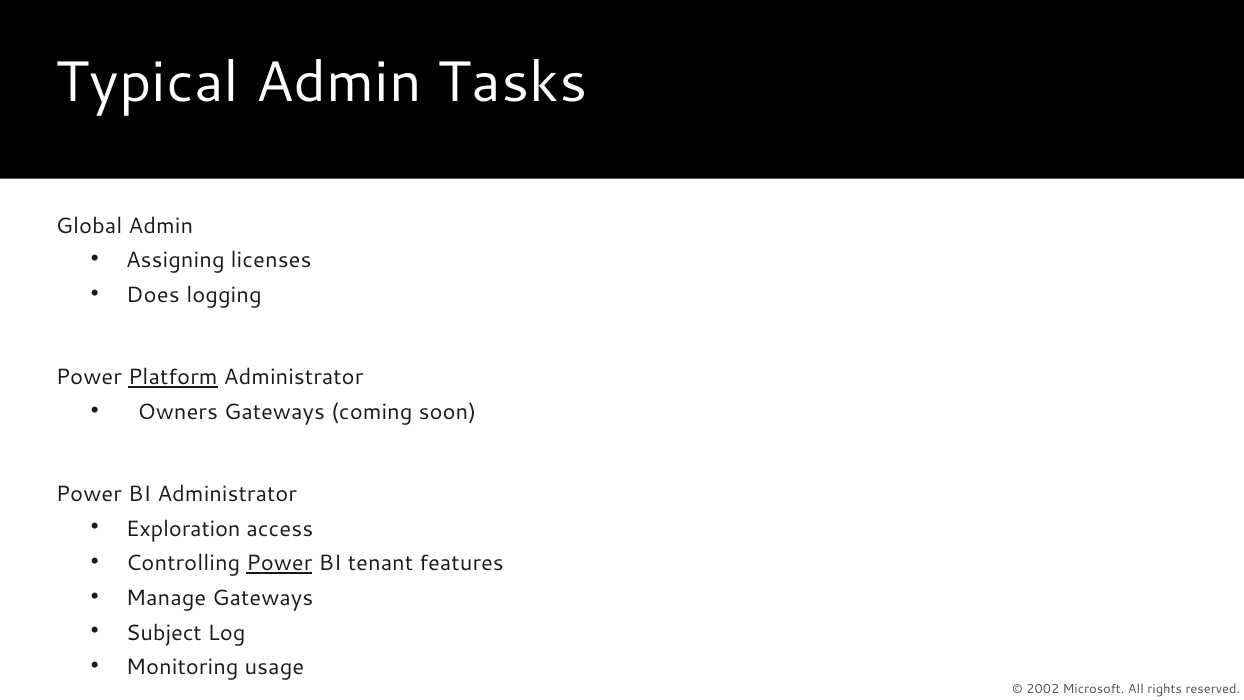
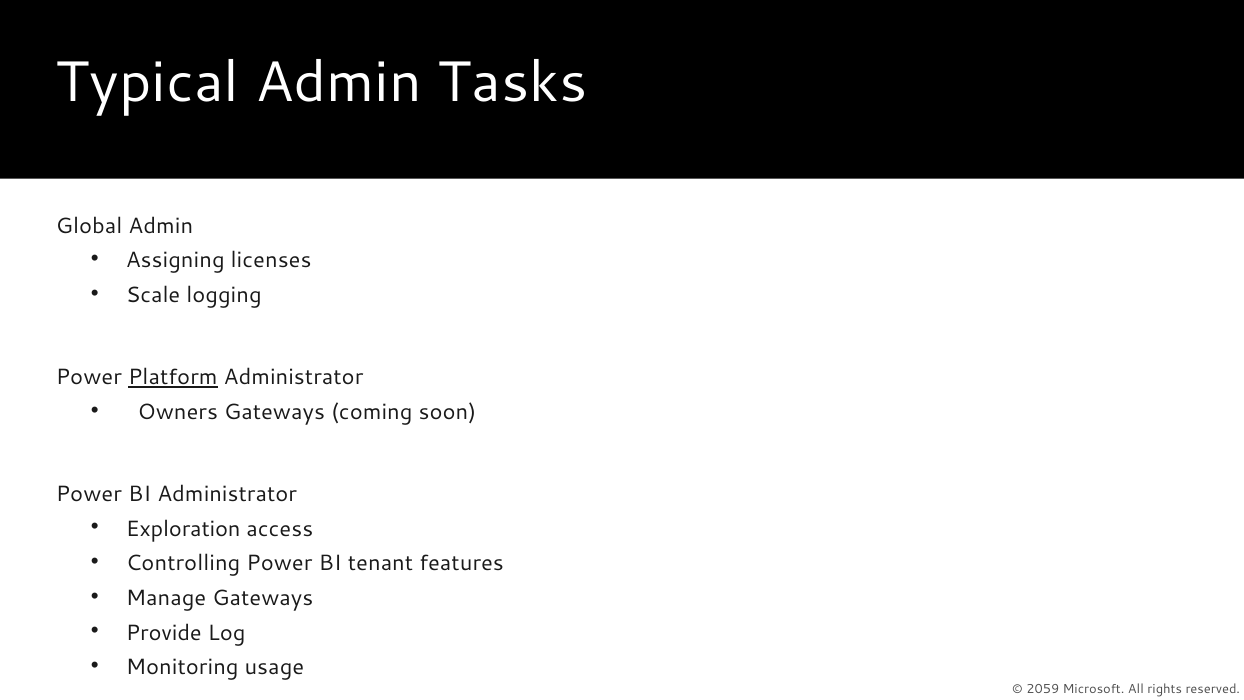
Does: Does -> Scale (153, 295)
Power underline: present -> none (279, 563)
Subject: Subject -> Provide (164, 633)
2002: 2002 -> 2059 (1043, 689)
